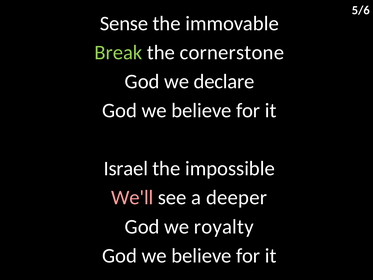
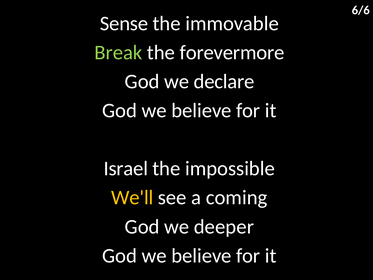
5/6: 5/6 -> 6/6 (361, 10)
cornerstone: cornerstone -> forevermore (232, 52)
We'll colour: pink -> yellow (132, 197)
deeper: deeper -> coming (237, 197)
royalty: royalty -> deeper (224, 226)
